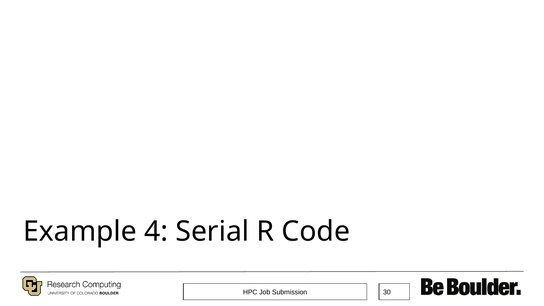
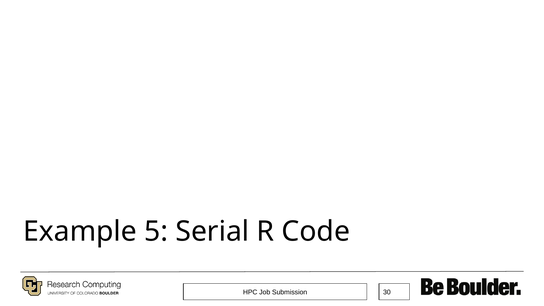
4: 4 -> 5 (156, 232)
